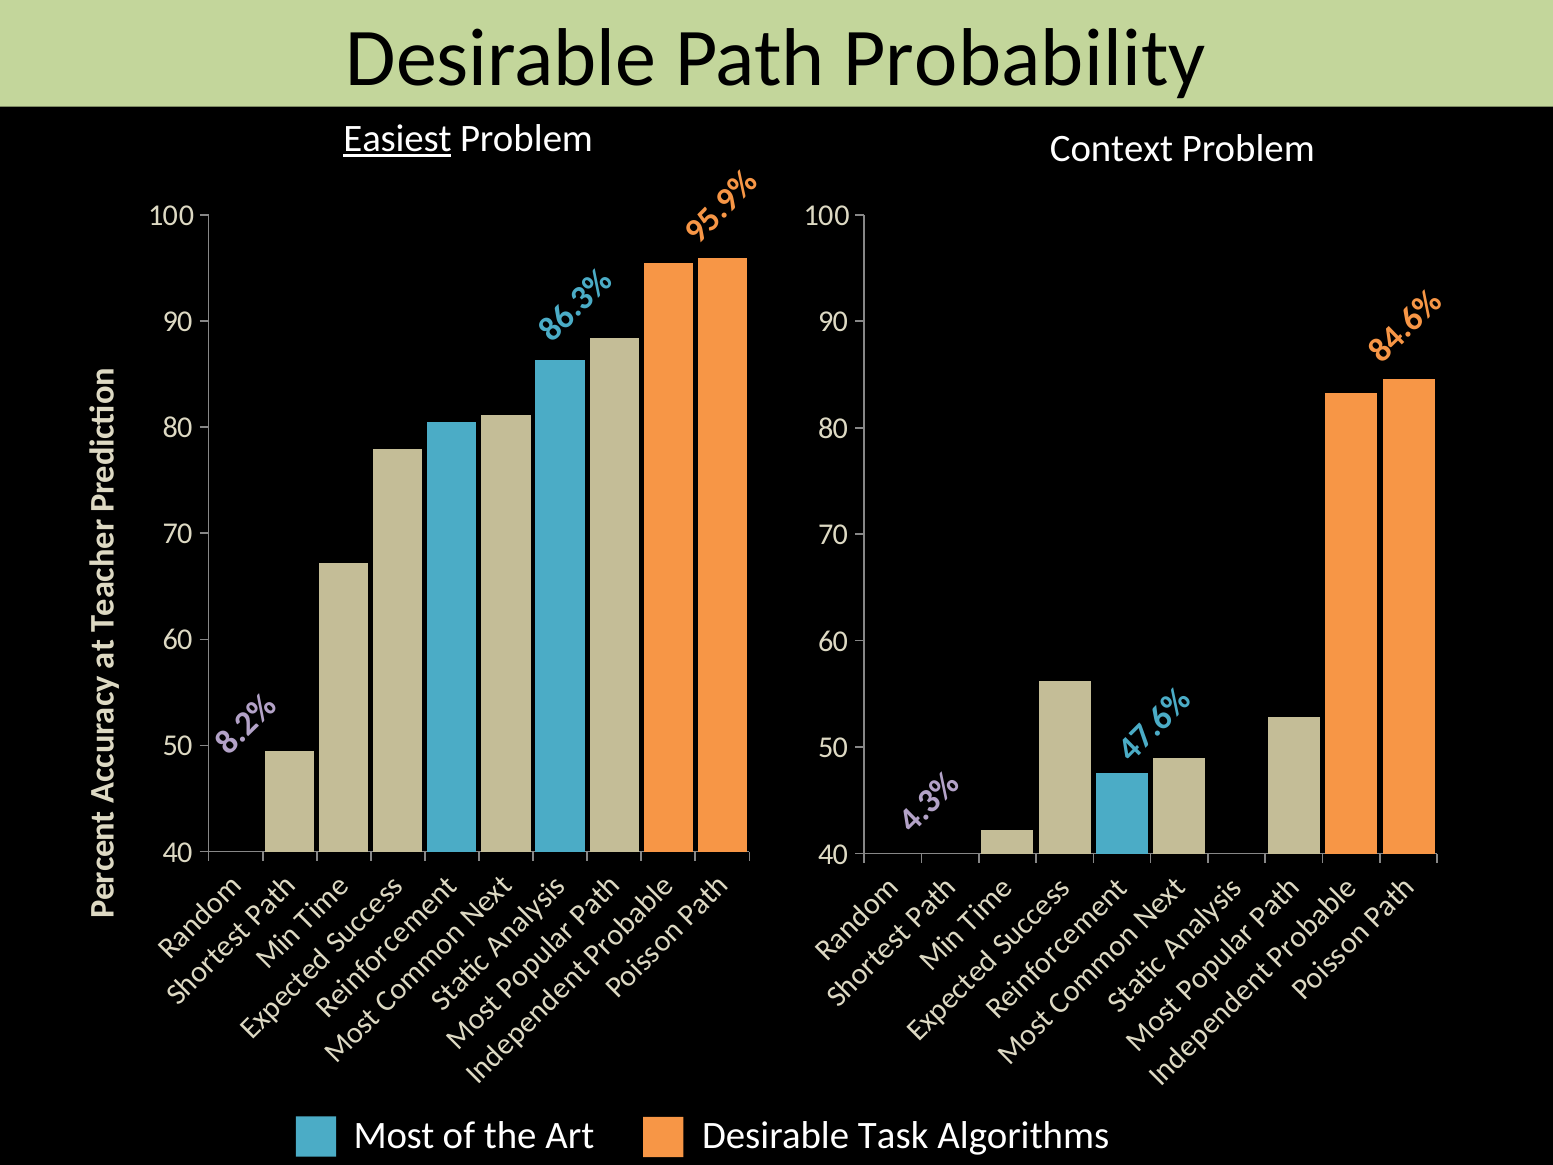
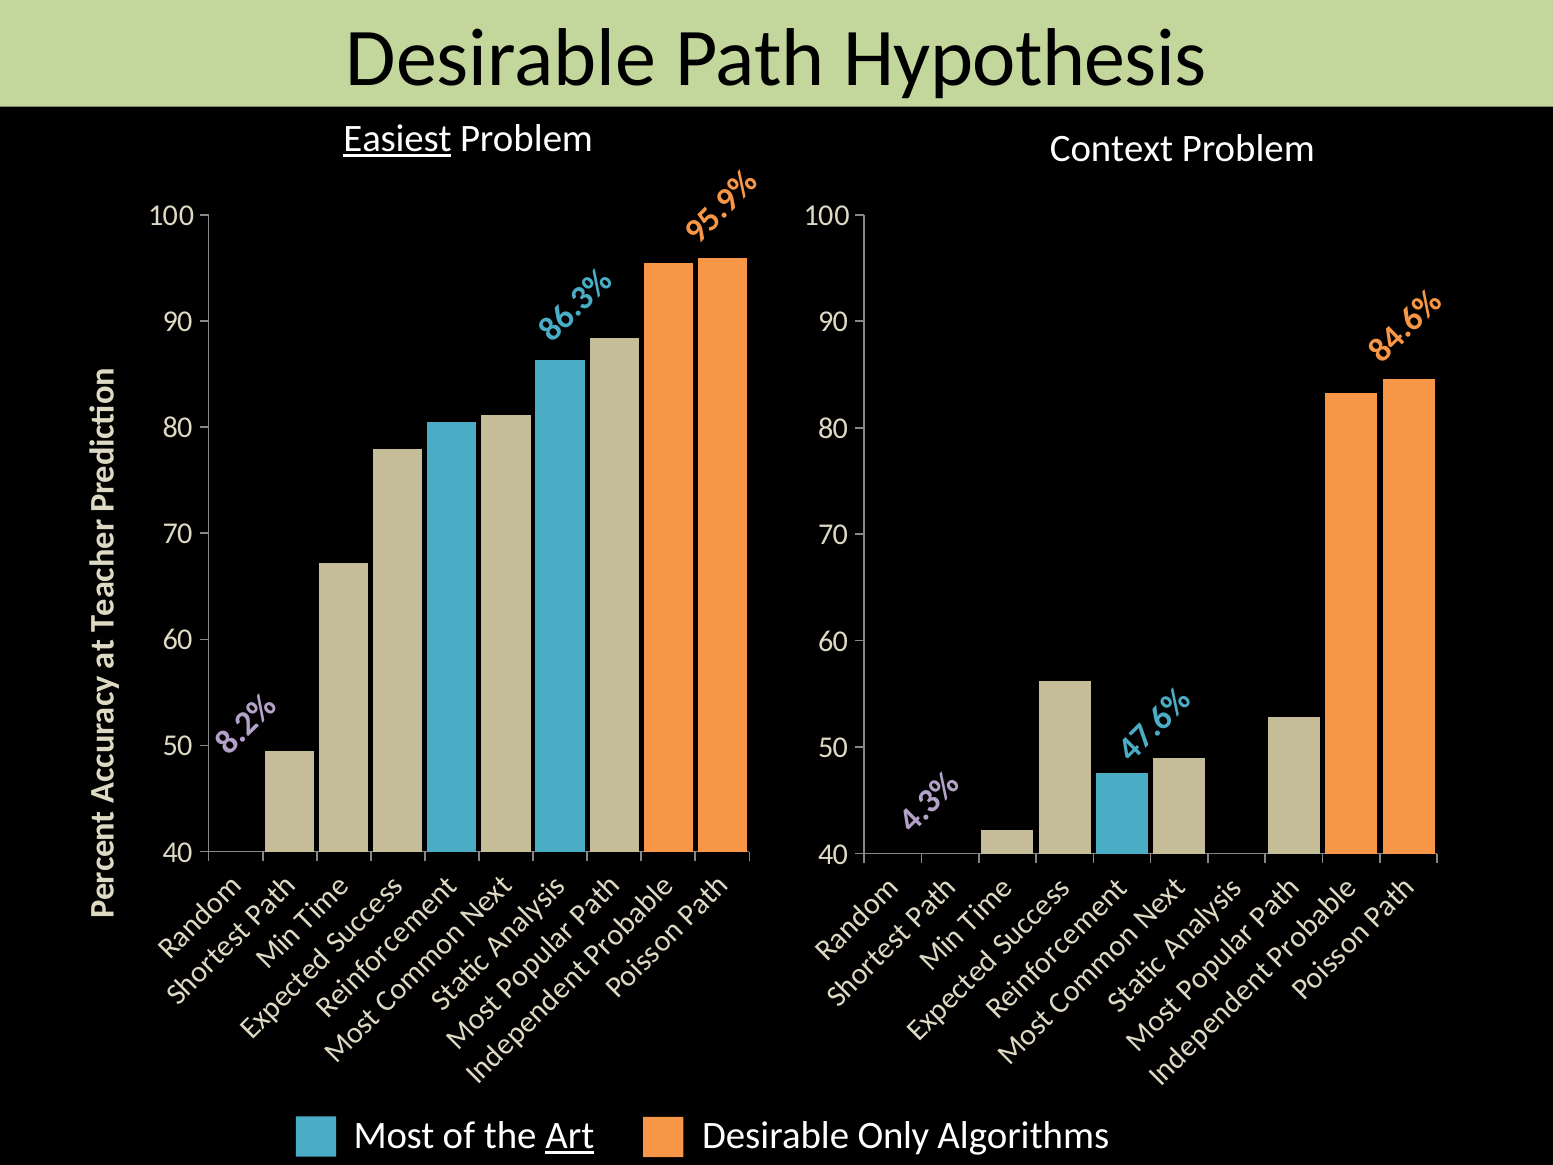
Probability: Probability -> Hypothesis (1025, 59)
Art underline: none -> present (570, 1136)
Task: Task -> Only (893, 1136)
